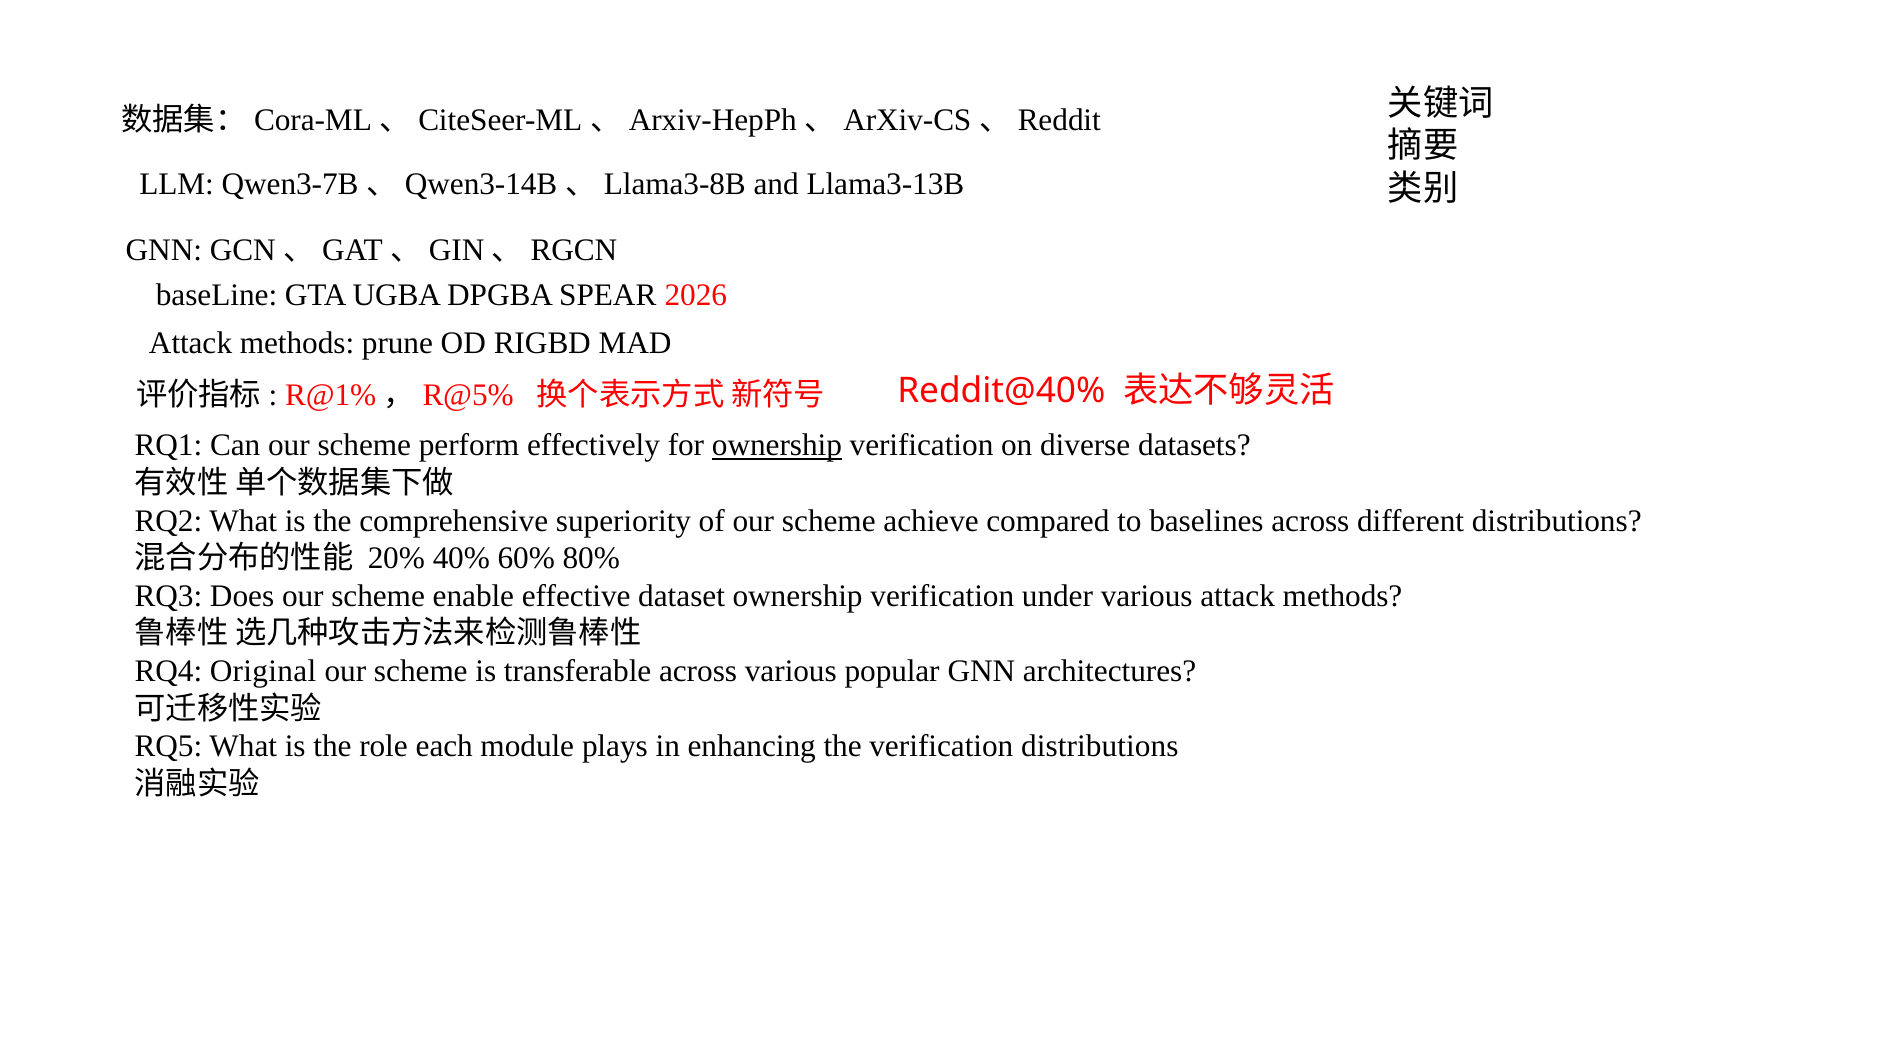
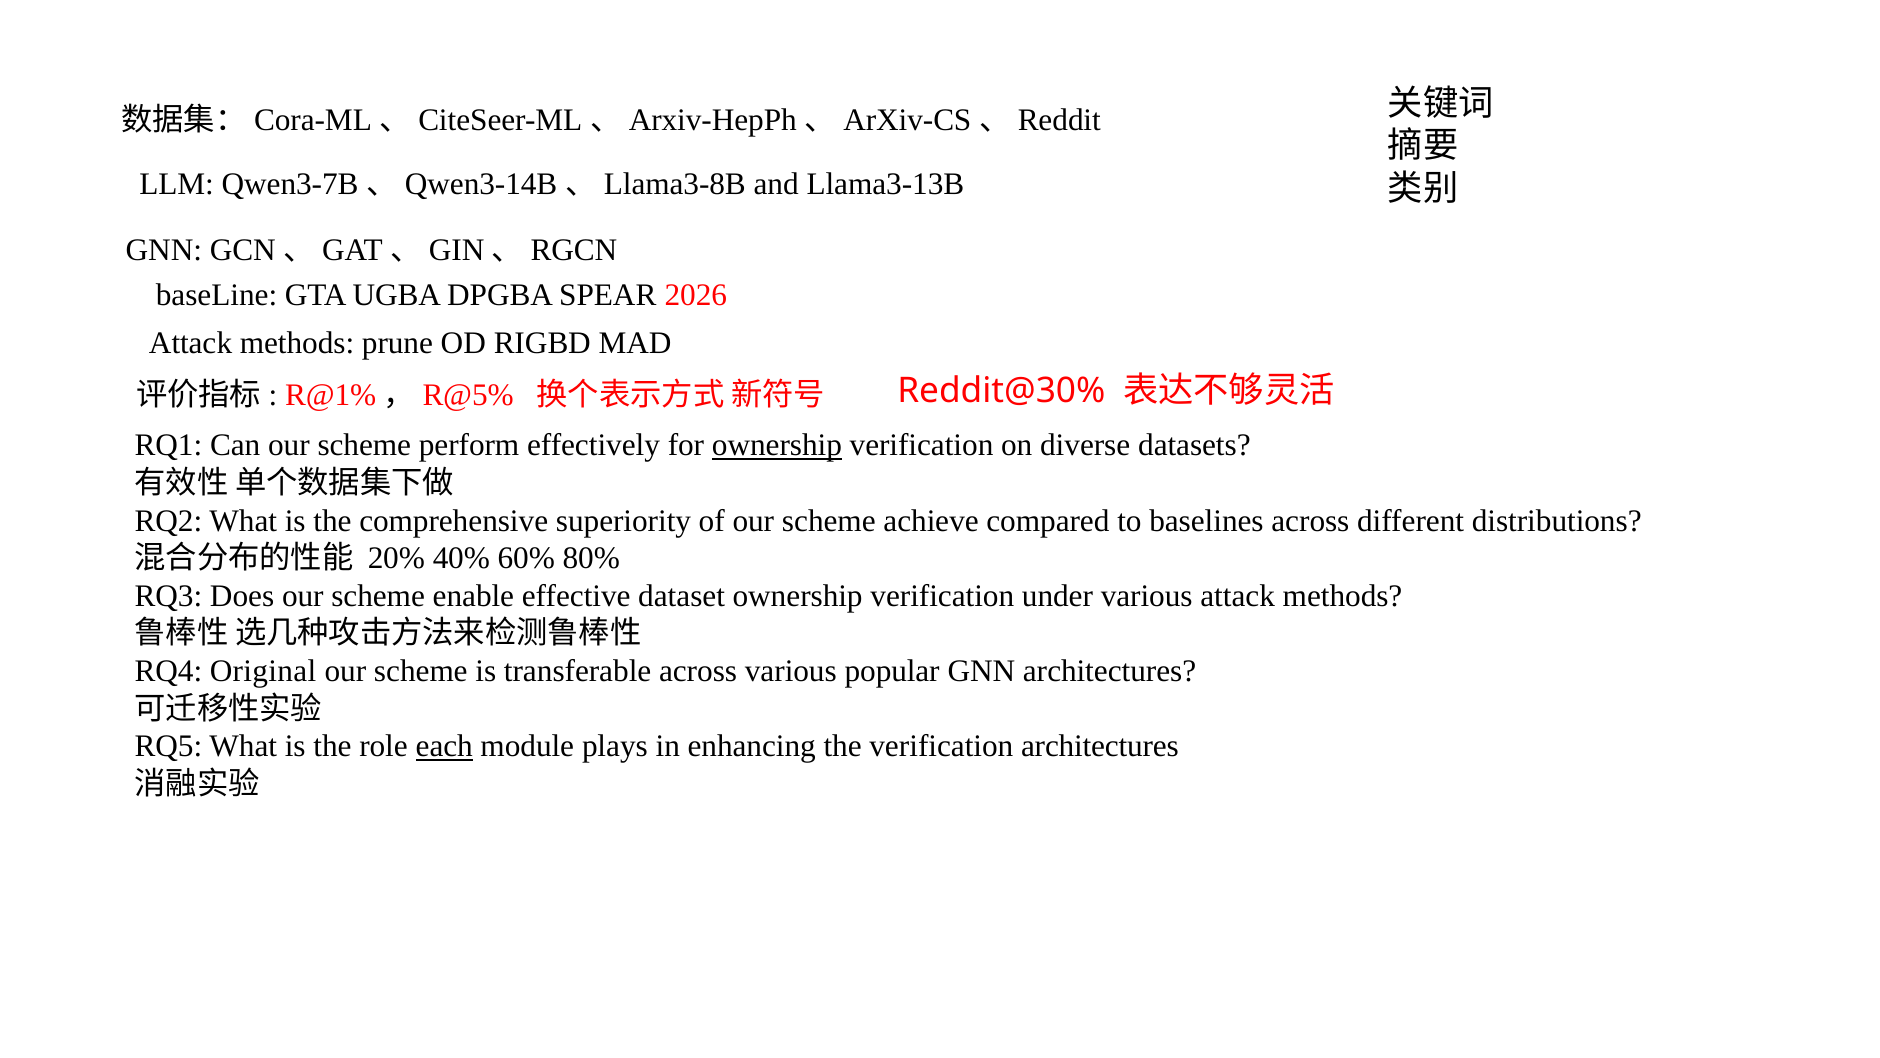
Reddit@40%: Reddit@40% -> Reddit@30% (1001, 391)
each underline: none -> present (444, 746)
verification distributions: distributions -> architectures (1100, 746)
